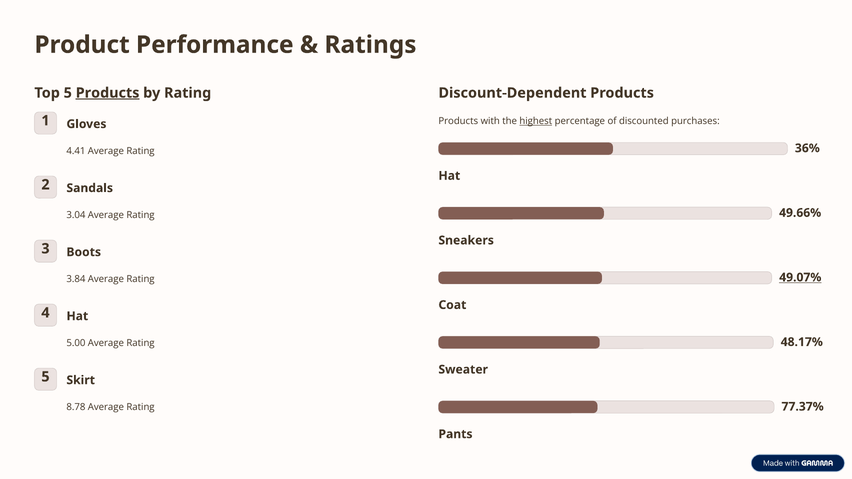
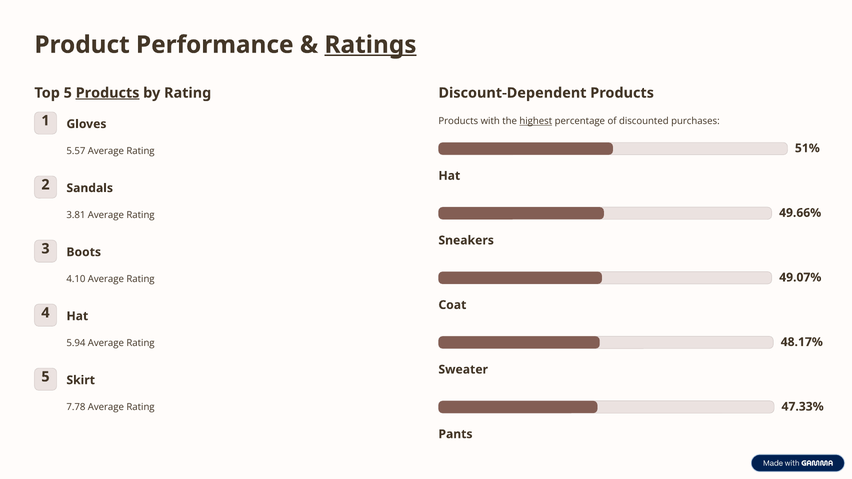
Ratings underline: none -> present (371, 45)
36%: 36% -> 51% (807, 148)
4.41: 4.41 -> 5.57 (76, 151)
3.04: 3.04 -> 3.81 (76, 215)
49.07% underline: present -> none (800, 278)
3.84: 3.84 -> 4.10 (76, 279)
5.00: 5.00 -> 5.94 (76, 343)
8.78: 8.78 -> 7.78 (76, 407)
77.37%: 77.37% -> 47.33% (803, 407)
